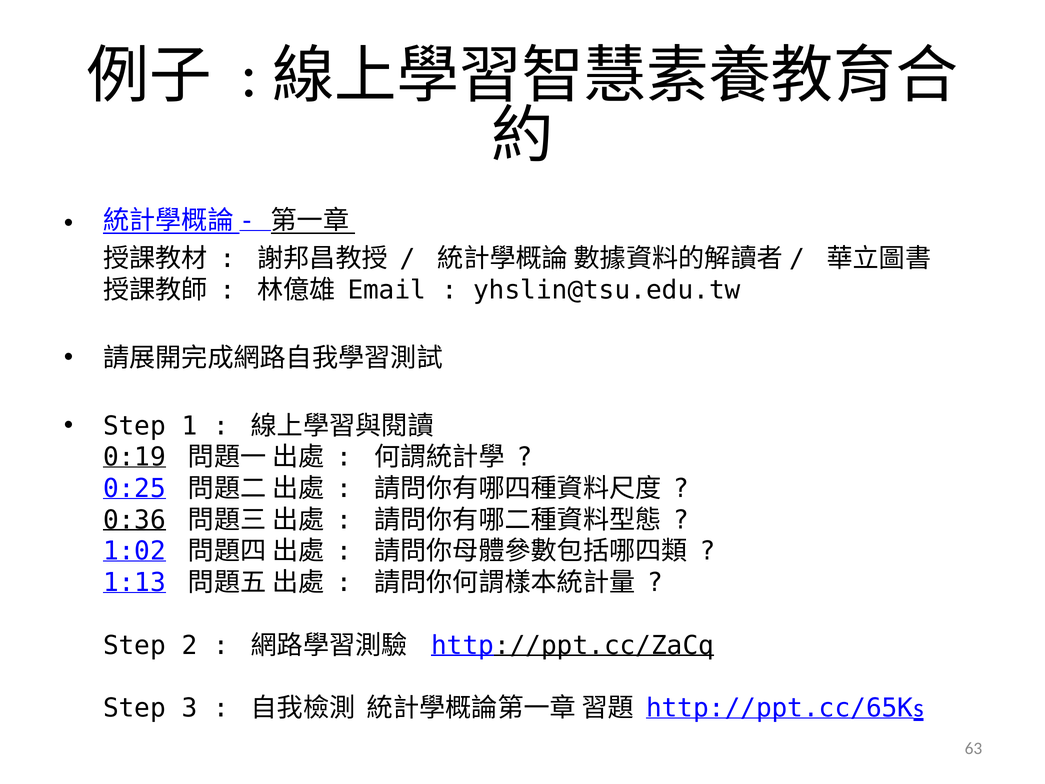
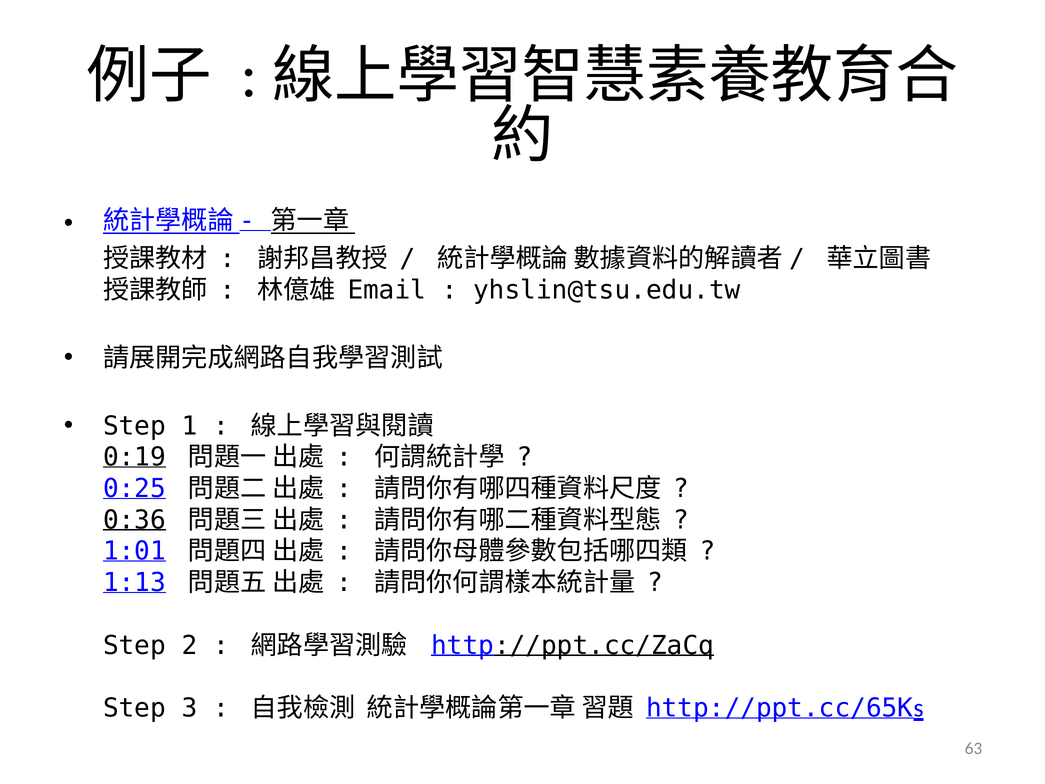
1:02: 1:02 -> 1:01 (134, 551)
